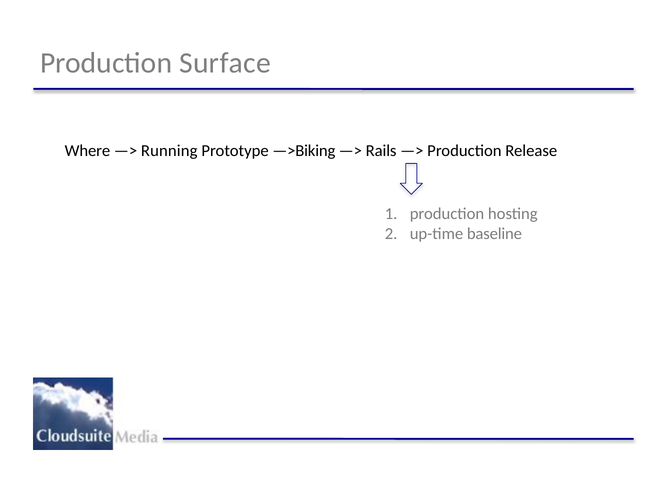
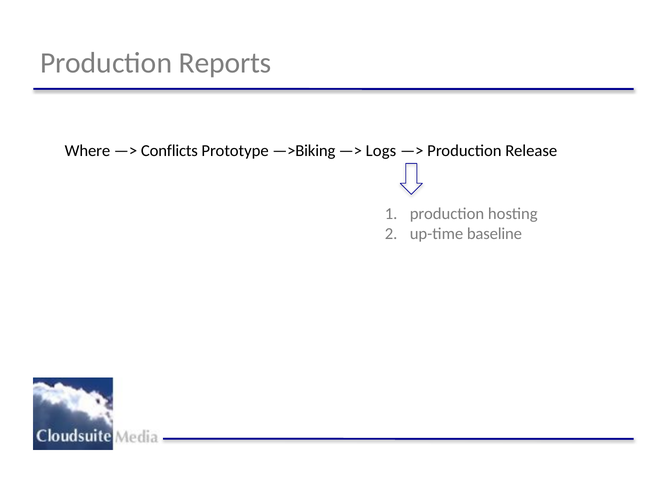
Surface: Surface -> Reports (225, 63)
Running: Running -> Conflicts (169, 151)
Rails: Rails -> Logs (381, 151)
